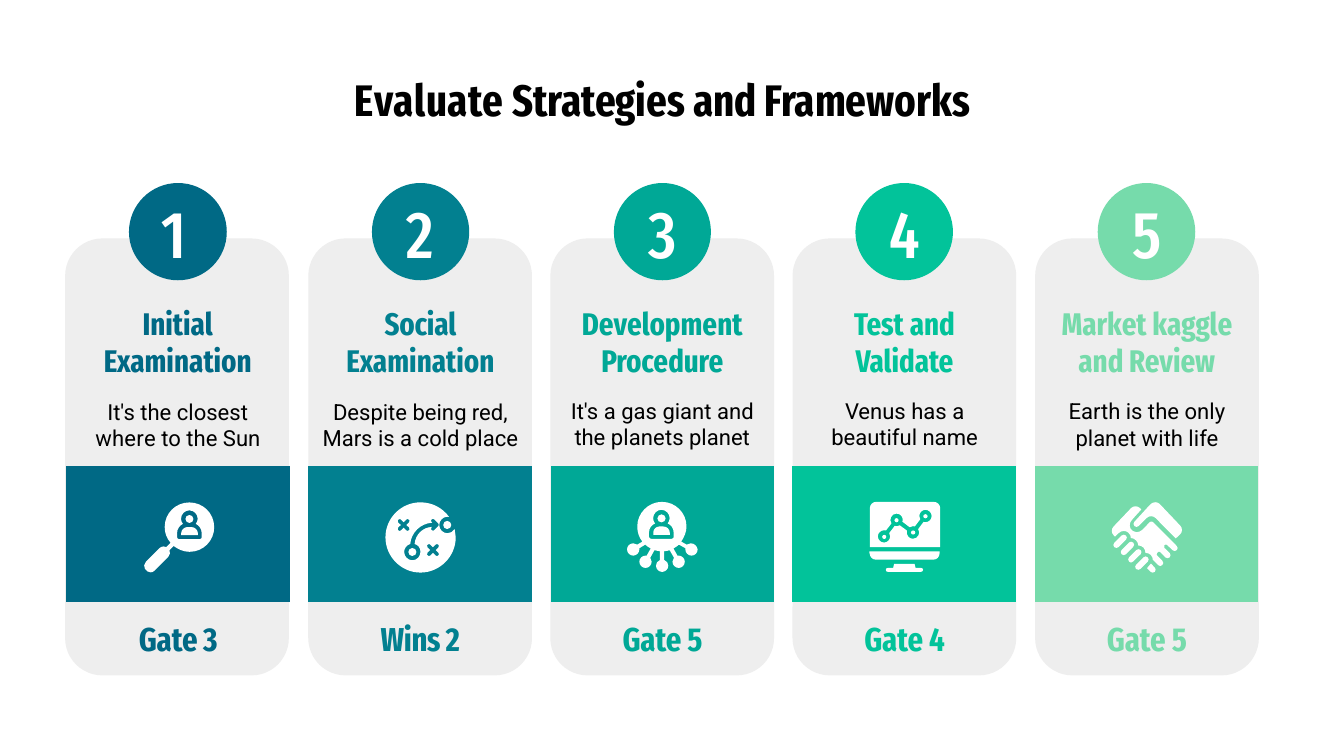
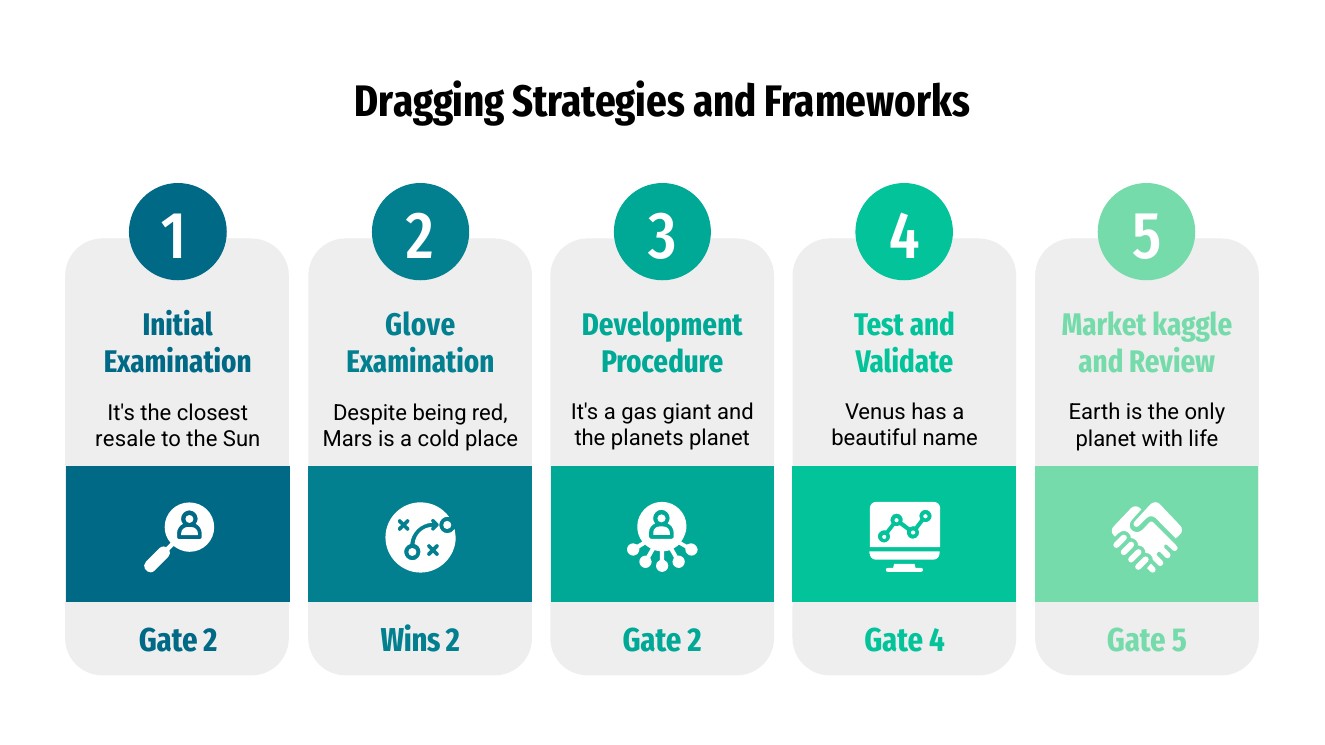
Evaluate: Evaluate -> Dragging (430, 102)
Social: Social -> Glove (420, 325)
where: where -> resale (126, 440)
3: 3 -> 2 (210, 641)
5: 5 -> 2 (694, 641)
